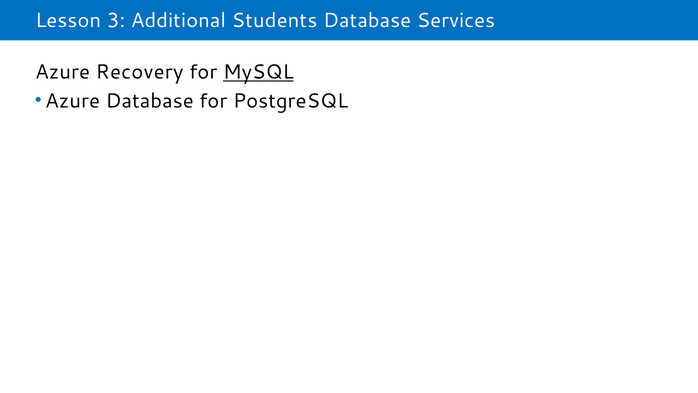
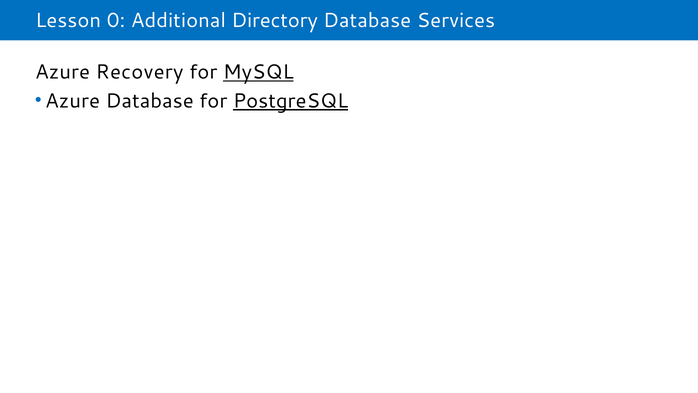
3: 3 -> 0 (116, 21)
Students: Students -> Directory (275, 21)
PostgreSQL underline: none -> present (291, 101)
